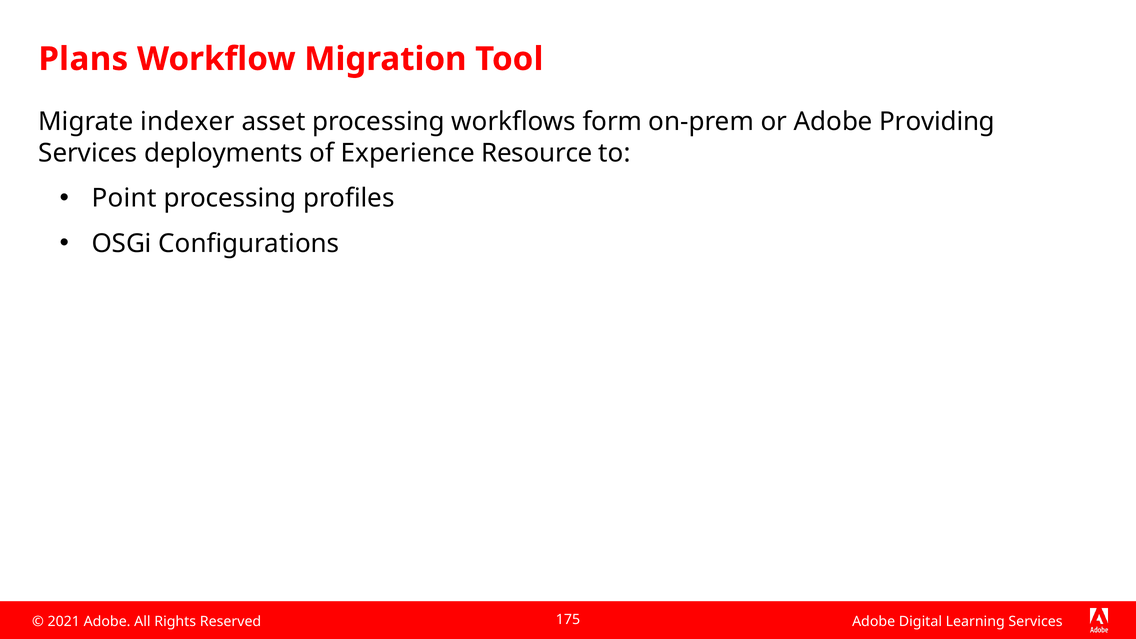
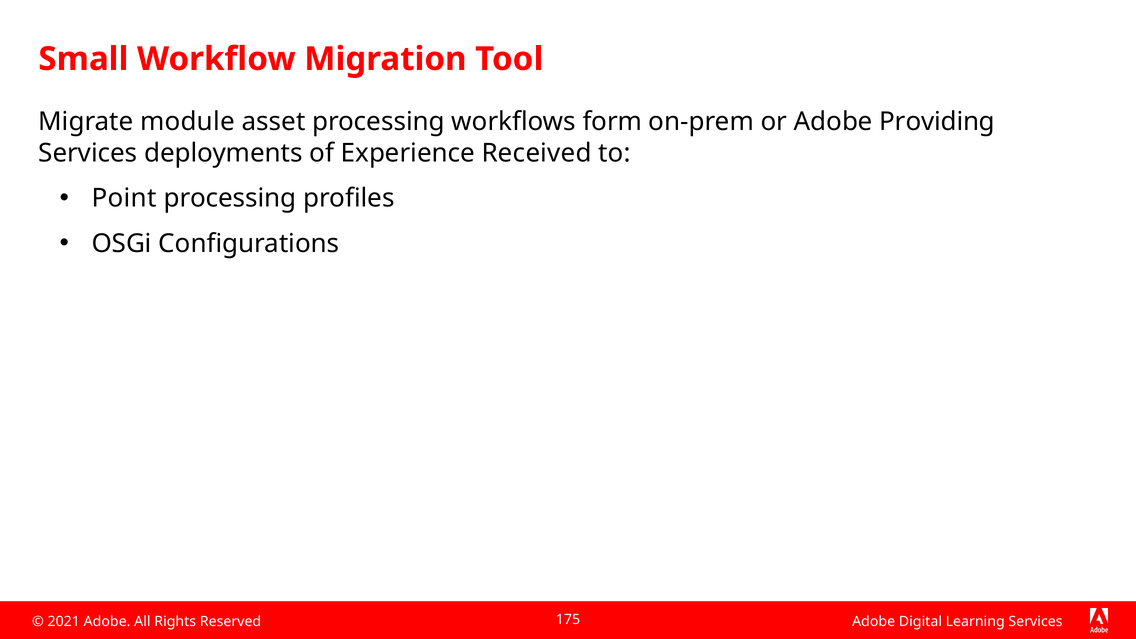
Plans: Plans -> Small (83, 59)
indexer: indexer -> module (188, 122)
Resource: Resource -> Received (537, 153)
